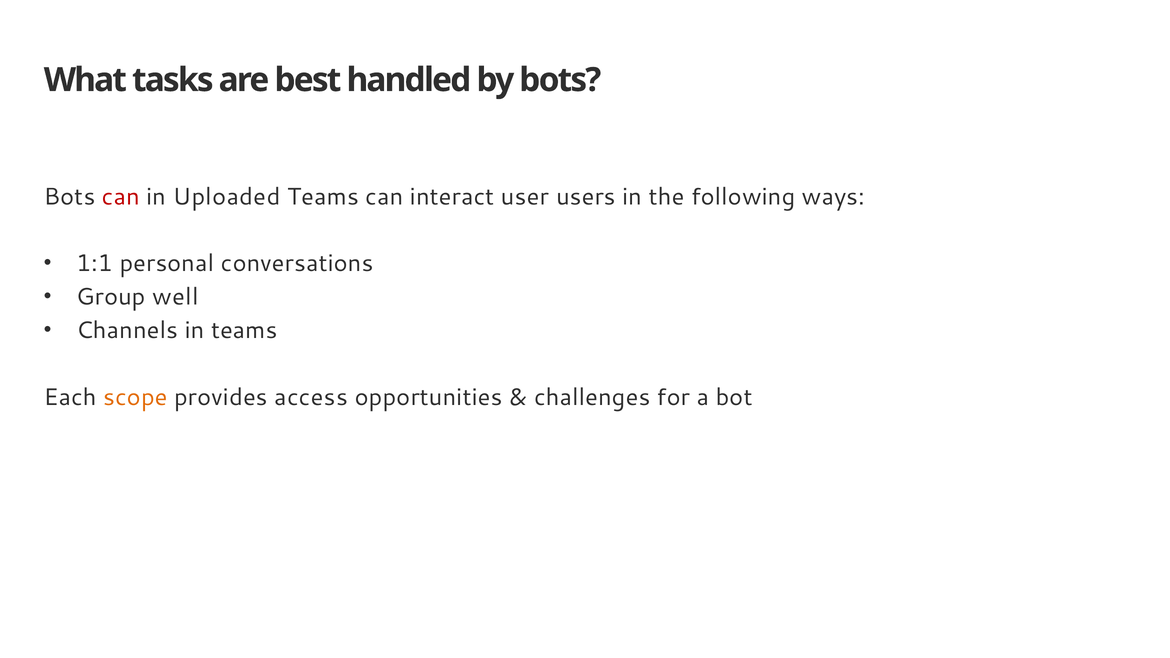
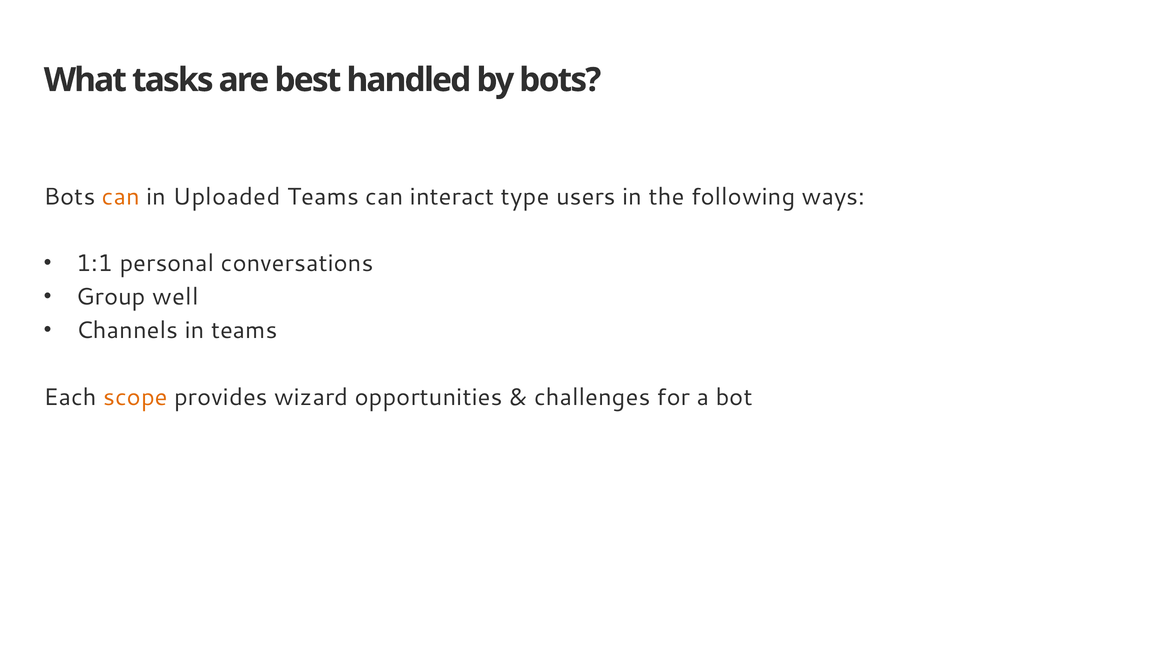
can colour: red -> orange (121, 197)
user: user -> type (525, 197)
access: access -> wizard (311, 397)
